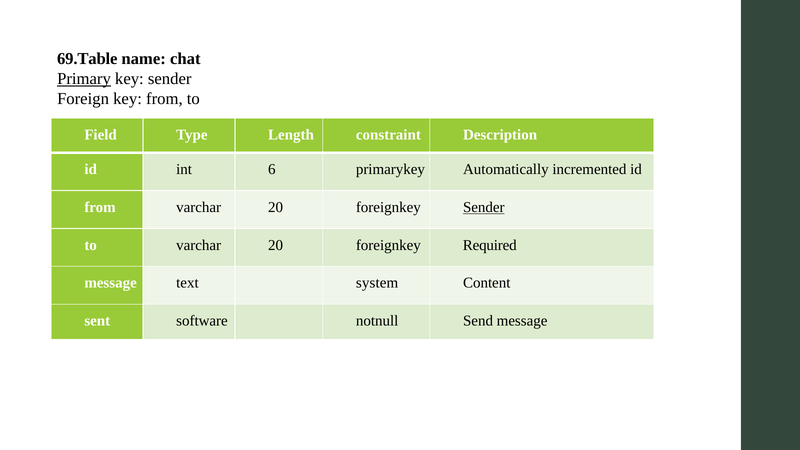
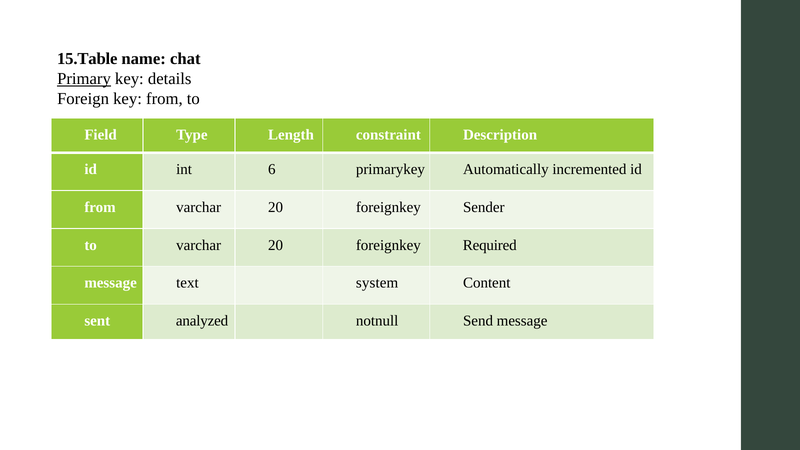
69.Table: 69.Table -> 15.Table (87, 59)
key sender: sender -> details (170, 79)
Sender underline: present -> none (484, 207)
software: software -> analyzed (202, 321)
